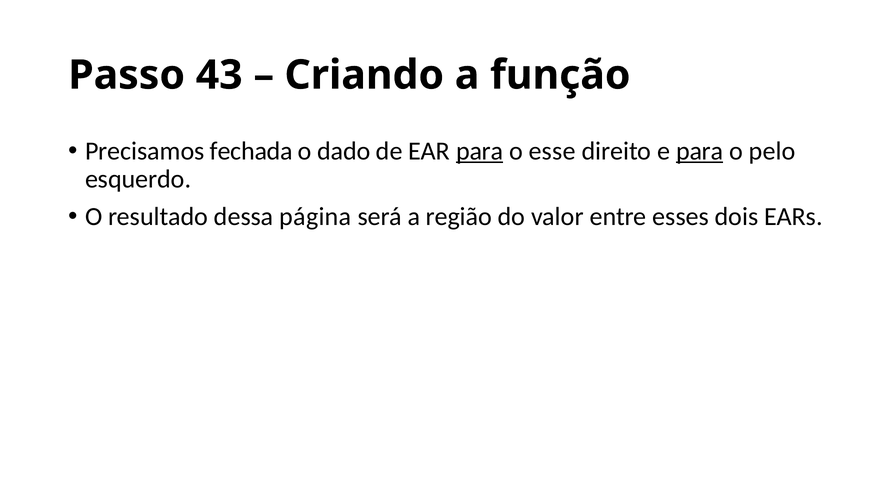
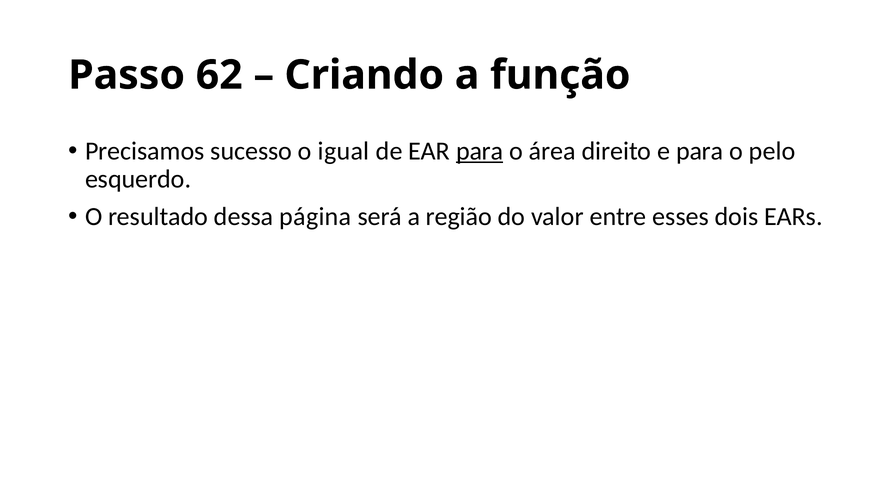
43: 43 -> 62 (219, 75)
fechada: fechada -> sucesso (251, 151)
dado: dado -> igual (344, 151)
esse: esse -> área (552, 151)
para underline: present -> none (700, 151)
